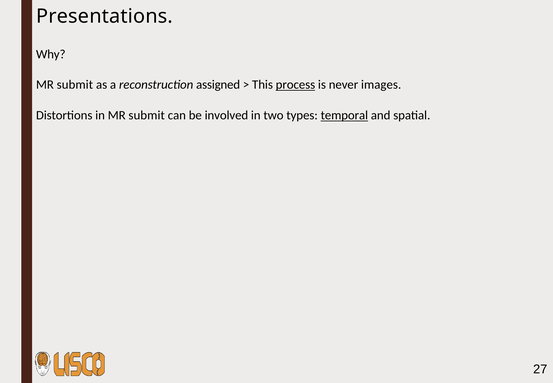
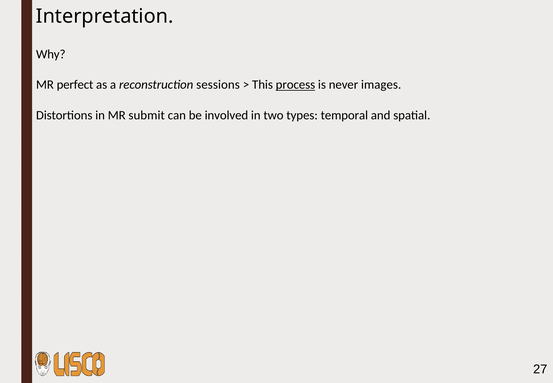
Presentations: Presentations -> Interpretation (105, 16)
submit: submit -> perfect (75, 85)
assigned: assigned -> sessions (218, 85)
temporal underline: present -> none (344, 115)
